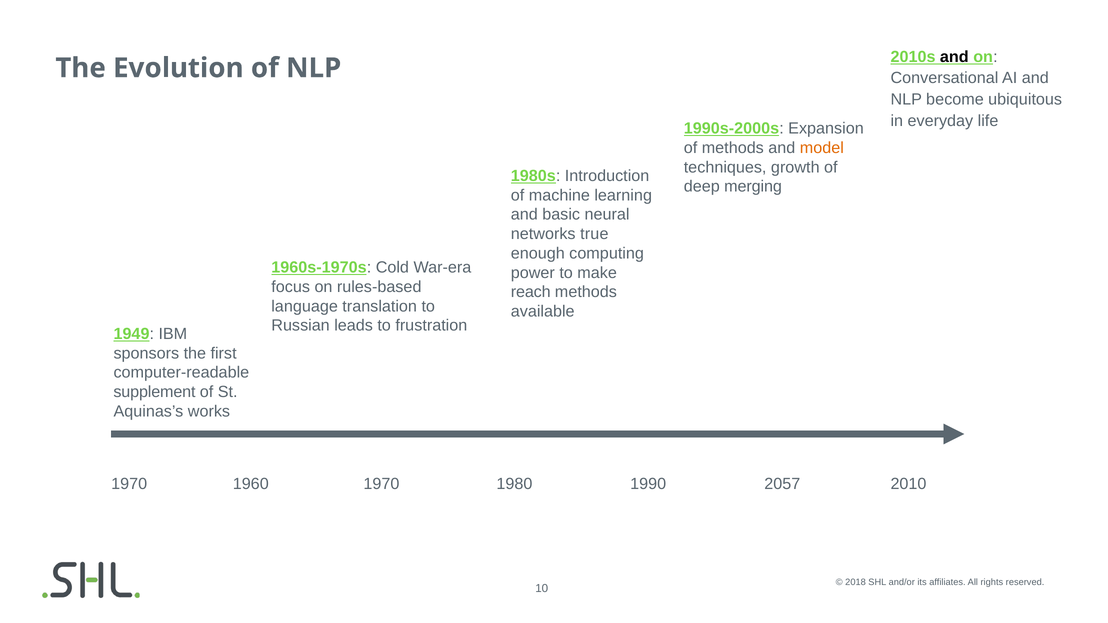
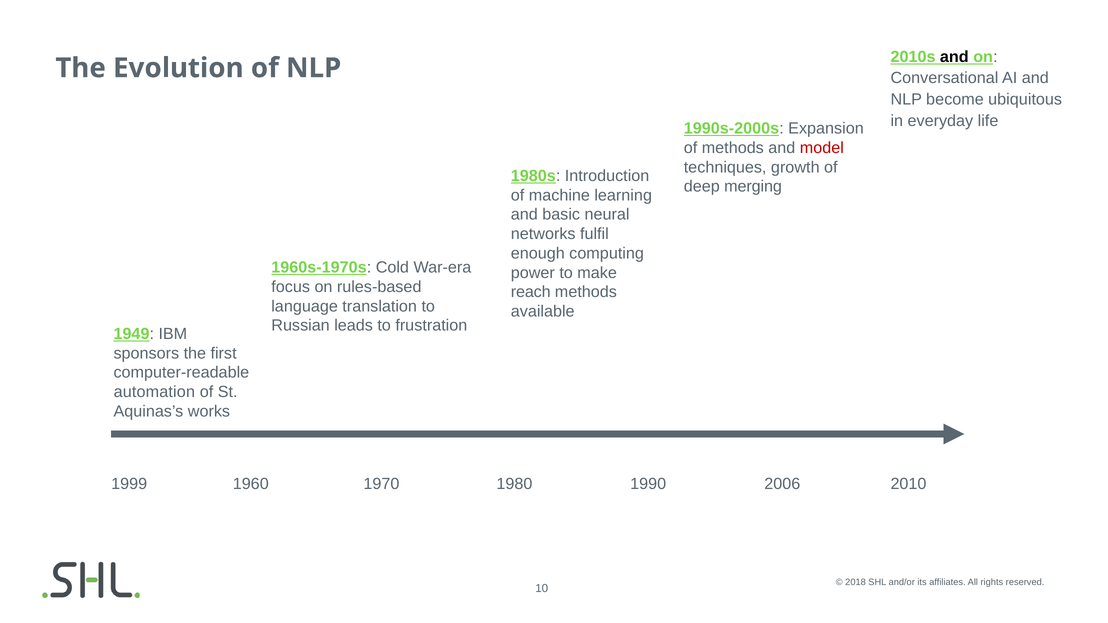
model colour: orange -> red (822, 148)
true: true -> fulfil (594, 234)
supplement: supplement -> automation (154, 392)
1970: 1970 -> 1999 (129, 484)
2057: 2057 -> 2006 (782, 484)
